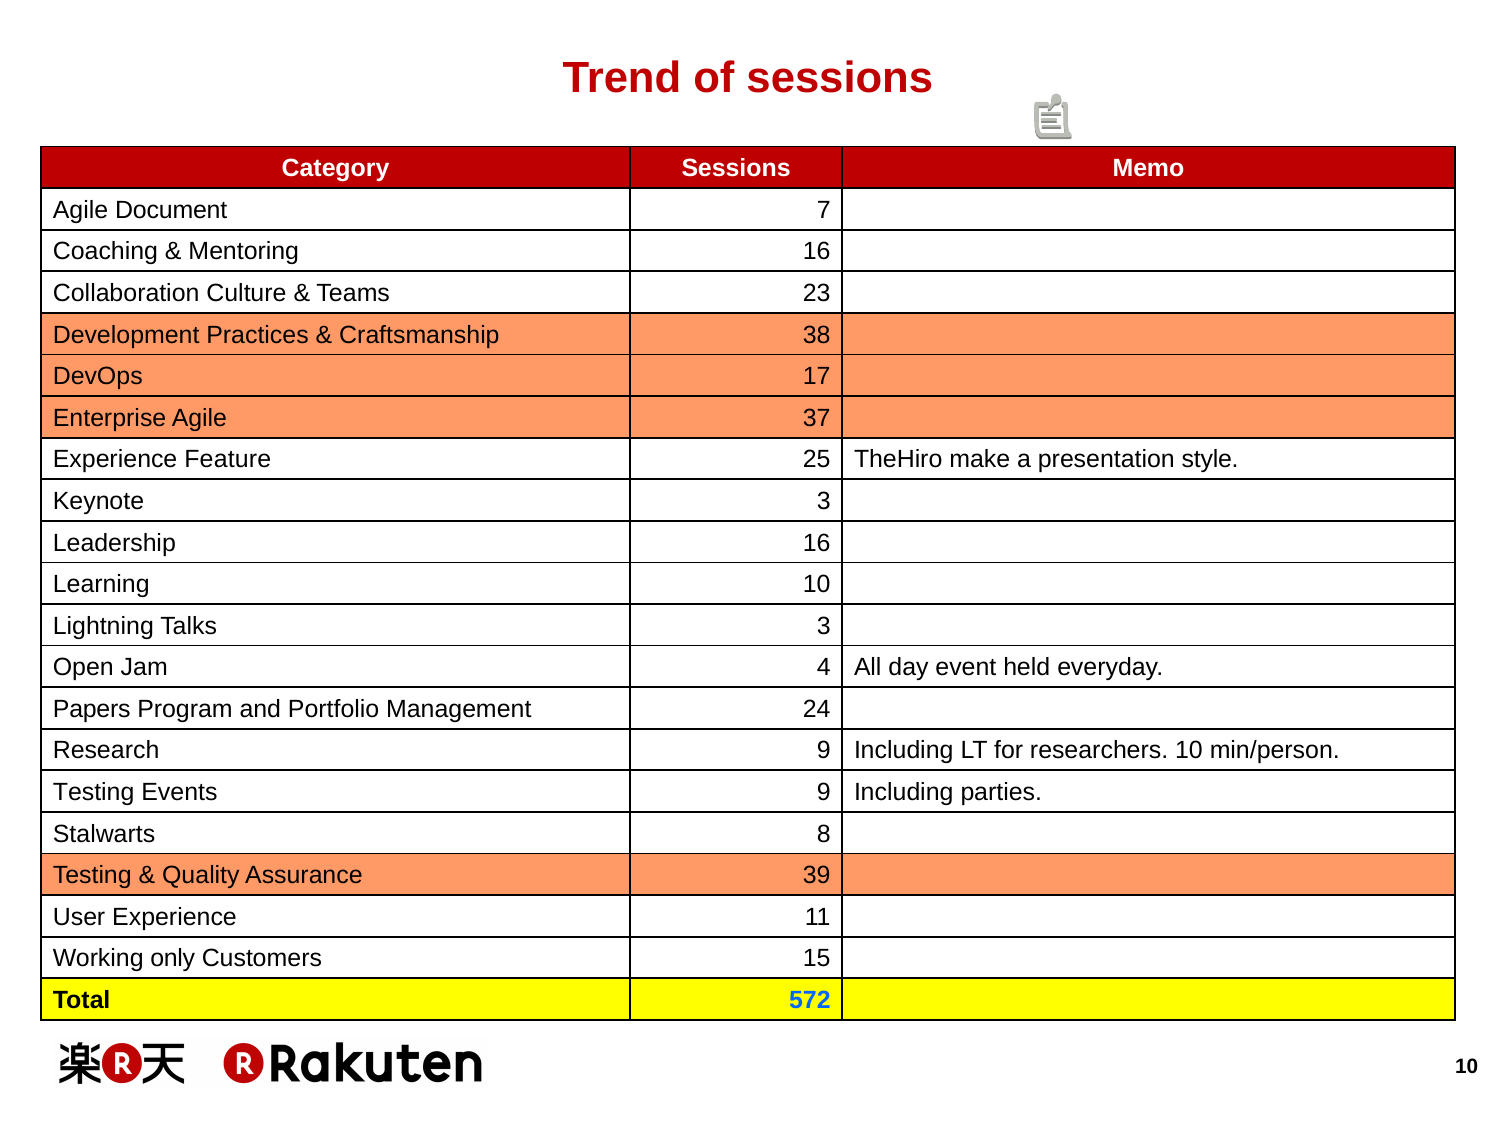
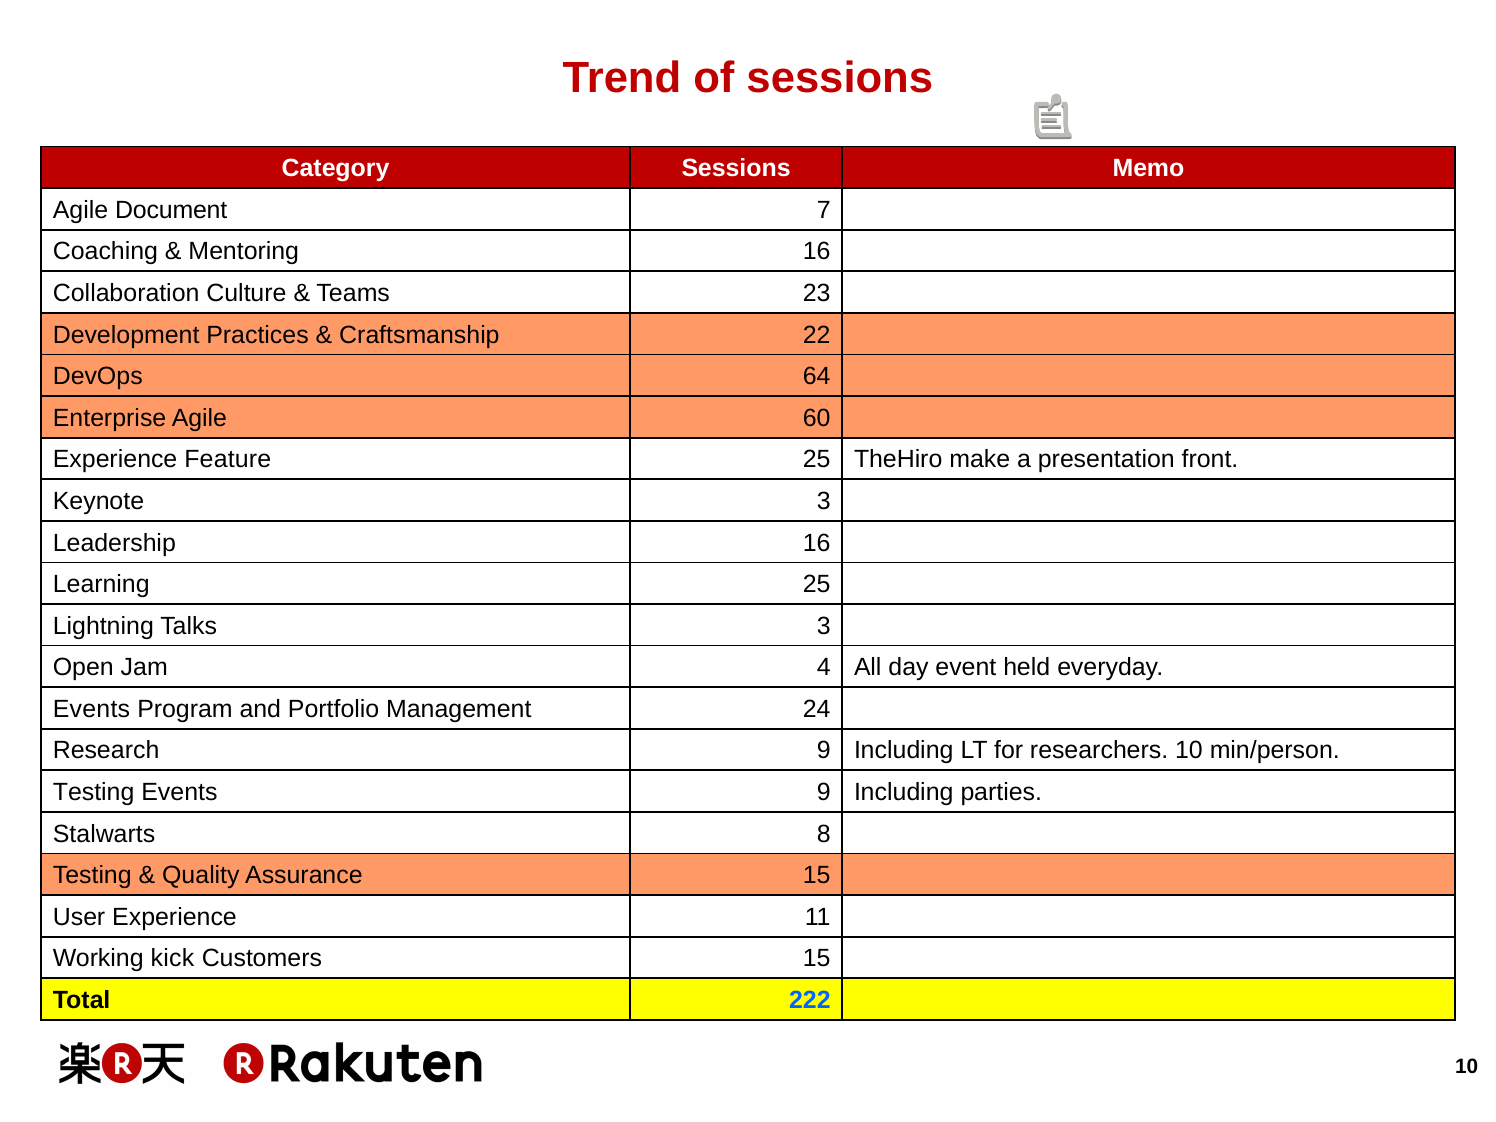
38: 38 -> 22 (817, 335)
17: 17 -> 64 (817, 376)
37: 37 -> 60 (817, 418)
style: style -> front (1210, 460)
Learning 10: 10 -> 25 (817, 584)
Papers: Papers -> Events (92, 709)
Assurance 39: 39 -> 15 (817, 875)
only: only -> kick (172, 959)
572: 572 -> 222 (810, 1000)
